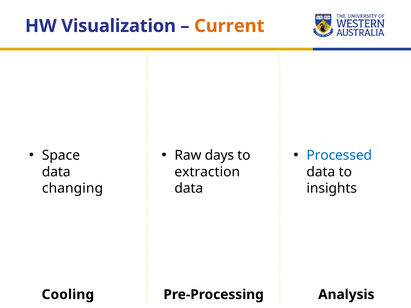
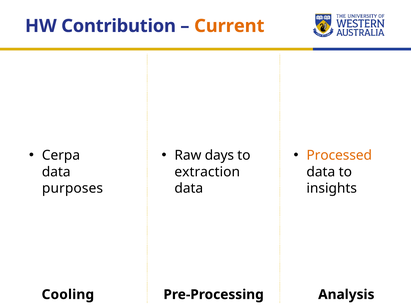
Visualization: Visualization -> Contribution (119, 26)
Space: Space -> Cerpa (61, 156)
Processed colour: blue -> orange (339, 156)
changing: changing -> purposes (72, 188)
